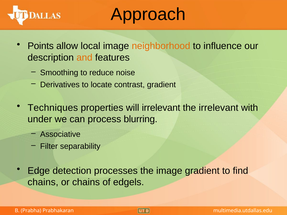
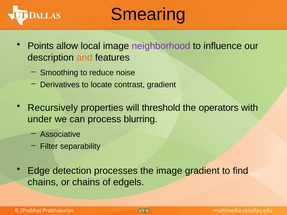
Approach: Approach -> Smearing (148, 14)
neighborhood colour: orange -> purple (161, 46)
Techniques: Techniques -> Recursively (53, 108)
will irrelevant: irrelevant -> threshold (161, 108)
the irrelevant: irrelevant -> operators (219, 108)
